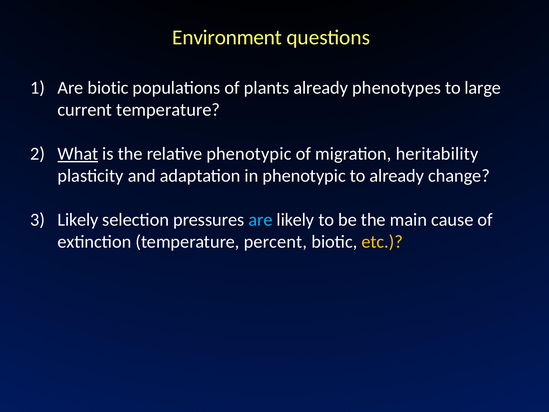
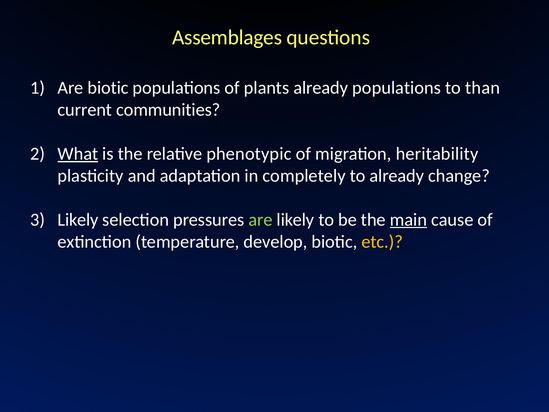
Environment: Environment -> Assemblages (227, 38)
already phenotypes: phenotypes -> populations (397, 88)
large: large -> than (483, 88)
current temperature: temperature -> communities (168, 110)
in phenotypic: phenotypic -> completely (304, 176)
are colour: light blue -> light green (260, 220)
main underline: none -> present (409, 220)
percent: percent -> develop (276, 242)
